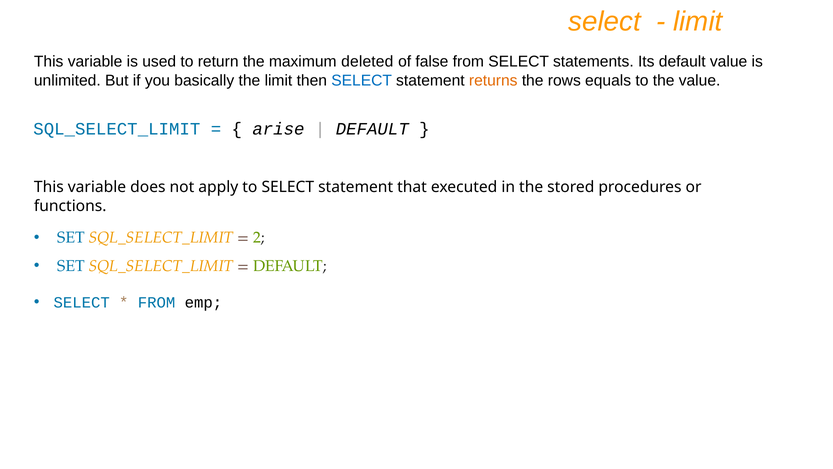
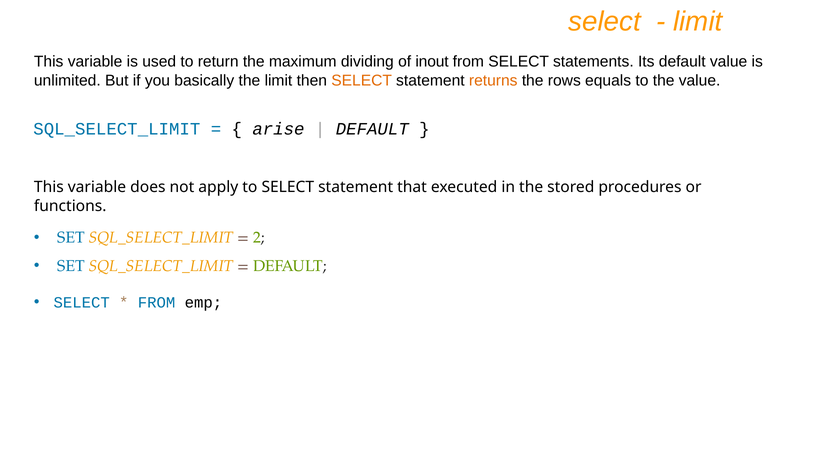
deleted: deleted -> dividing (367, 62)
false: false -> inout (432, 62)
SELECT colour: blue -> orange (362, 80)
